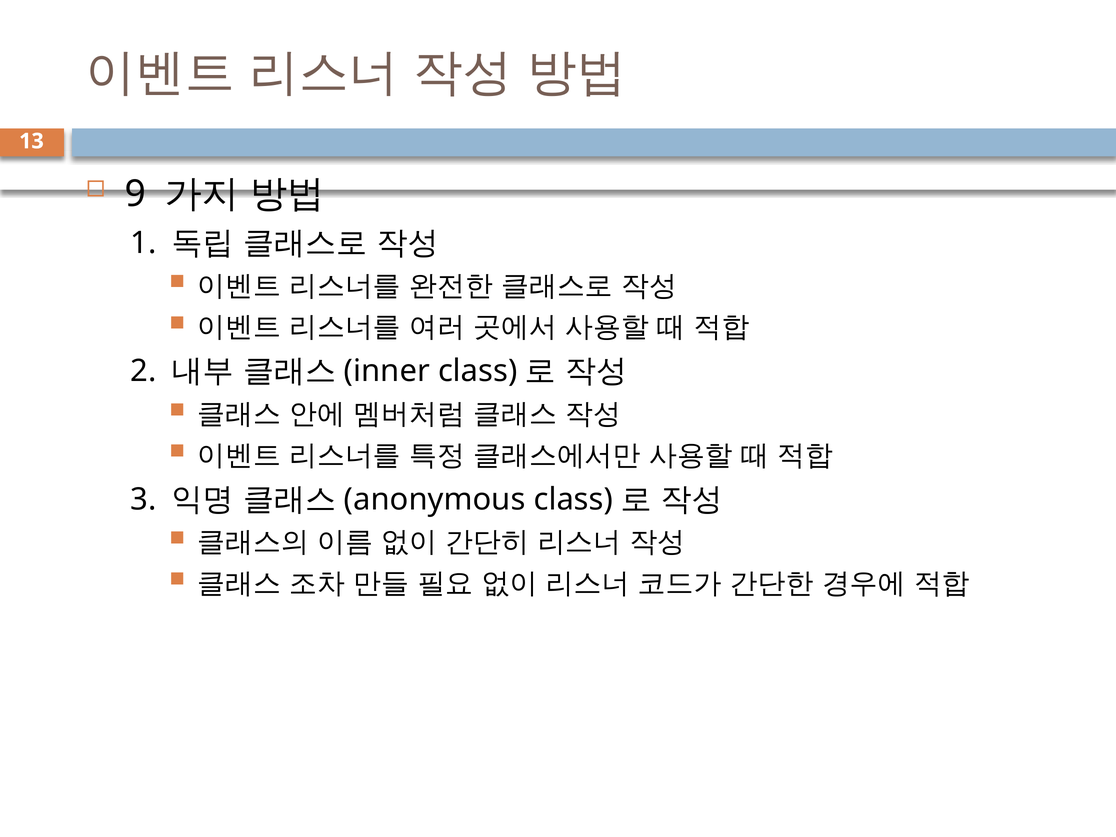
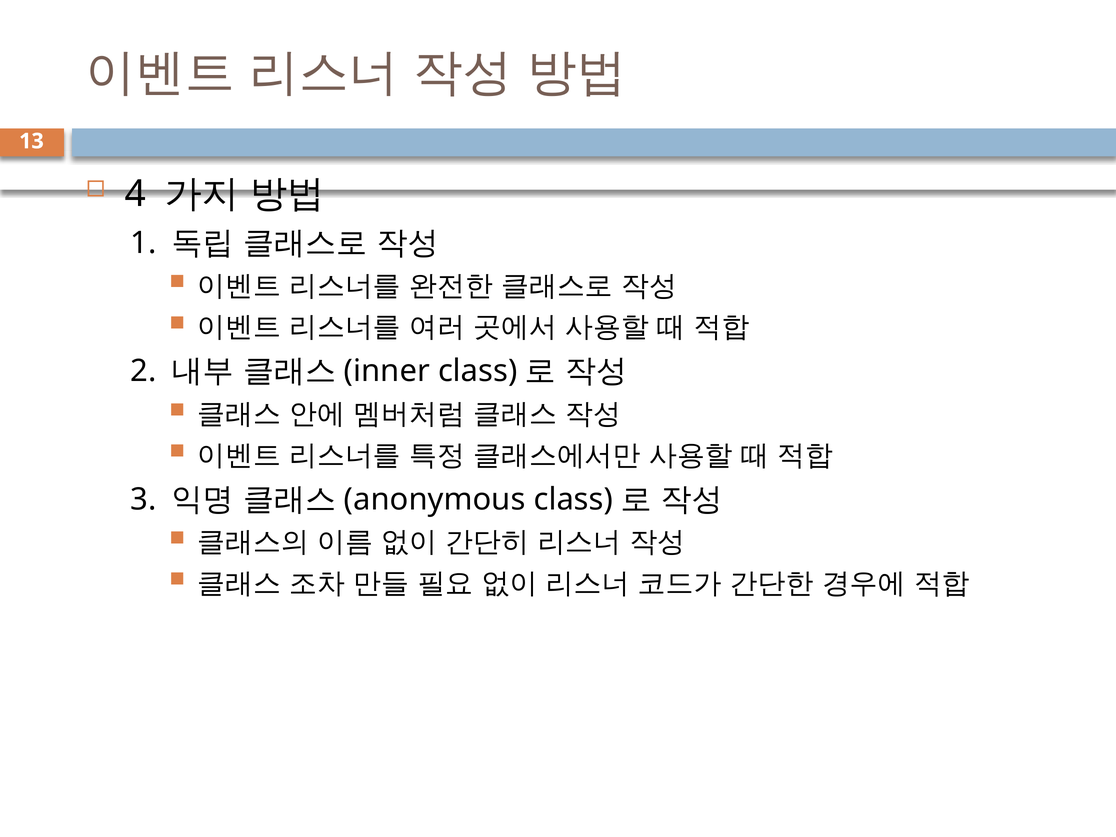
9: 9 -> 4 (135, 194)
